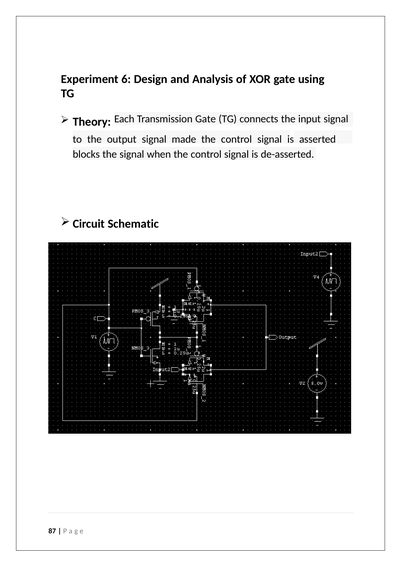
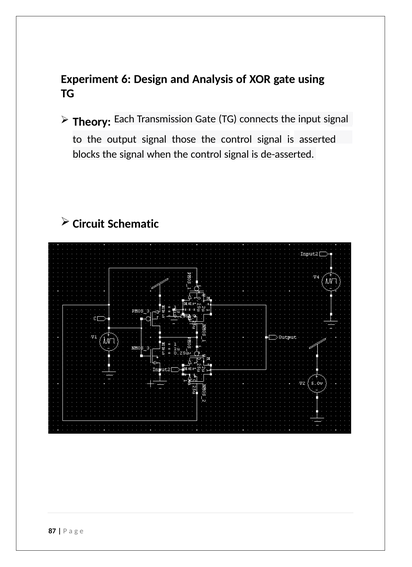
made: made -> those (184, 139)
